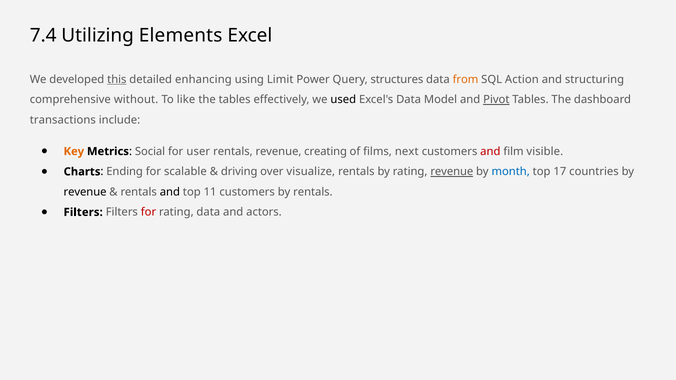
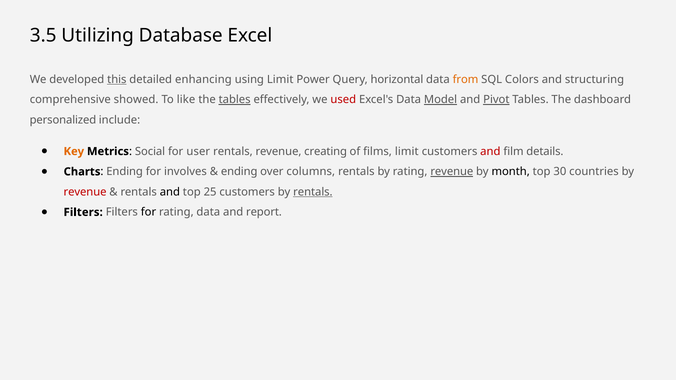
7.4: 7.4 -> 3.5 (43, 35)
Elements: Elements -> Database (181, 35)
structures: structures -> horizontal (397, 79)
Action: Action -> Colors (522, 79)
without: without -> showed (136, 100)
tables underline: none -> present (235, 100)
used colour: black -> red (343, 100)
Model underline: none -> present (441, 100)
transactions: transactions -> personalized (63, 120)
films next: next -> limit (407, 151)
visible: visible -> details (545, 151)
scalable: scalable -> involves (185, 172)
driving: driving -> ending (239, 172)
visualize: visualize -> columns (311, 172)
month colour: blue -> black (511, 172)
17: 17 -> 30 (560, 172)
revenue colour: black -> red (85, 192)
11: 11 -> 25 (210, 192)
rentals underline: none -> present (313, 192)
for colour: red -> black (148, 212)
actors: actors -> report (264, 212)
